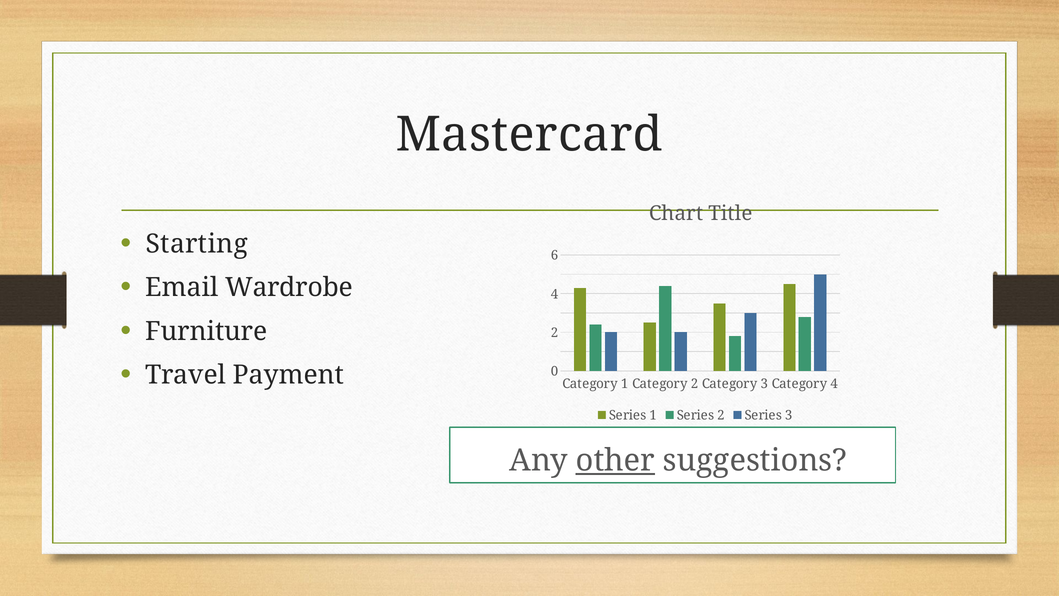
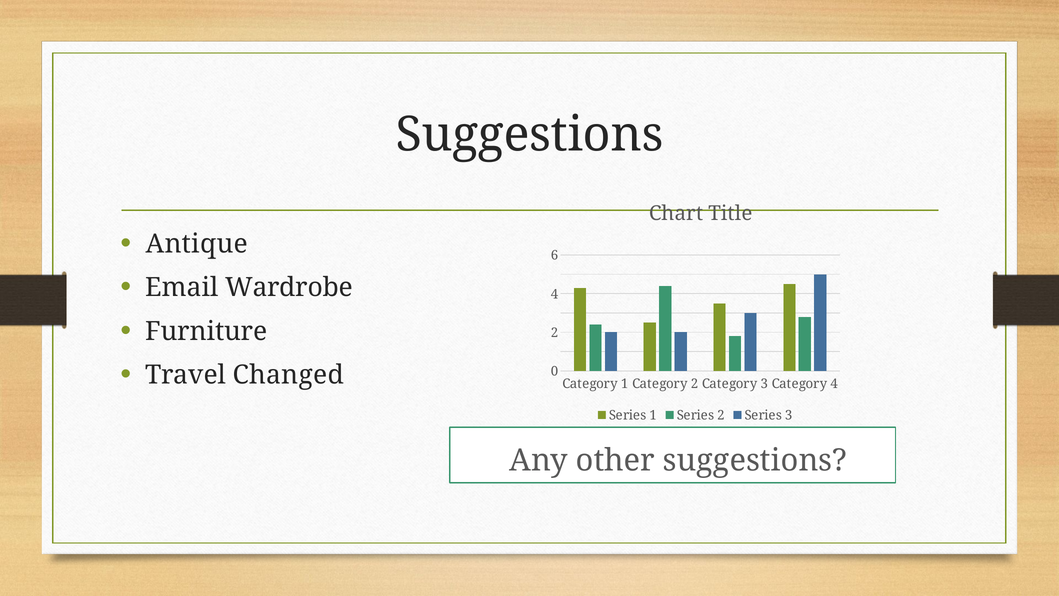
Mastercard: Mastercard -> Suggestions (530, 135)
Starting: Starting -> Antique (197, 244)
Payment: Payment -> Changed (288, 375)
other underline: present -> none (615, 460)
